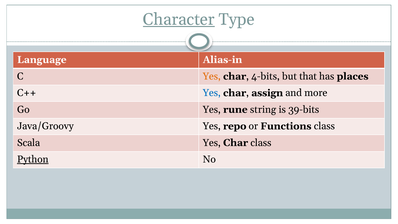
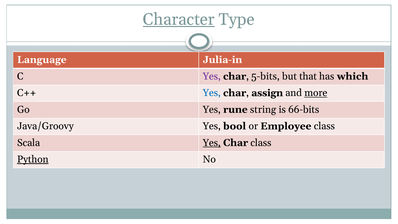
Alias-in: Alias-in -> Julia-in (223, 60)
Yes colour: orange -> purple (212, 76)
4-bits: 4-bits -> 5-bits (265, 76)
places: places -> which (353, 76)
more underline: none -> present (316, 93)
39-bits: 39-bits -> 66-bits (304, 109)
repo: repo -> bool (235, 126)
Functions: Functions -> Employee (286, 126)
Yes underline: none -> present (212, 143)
